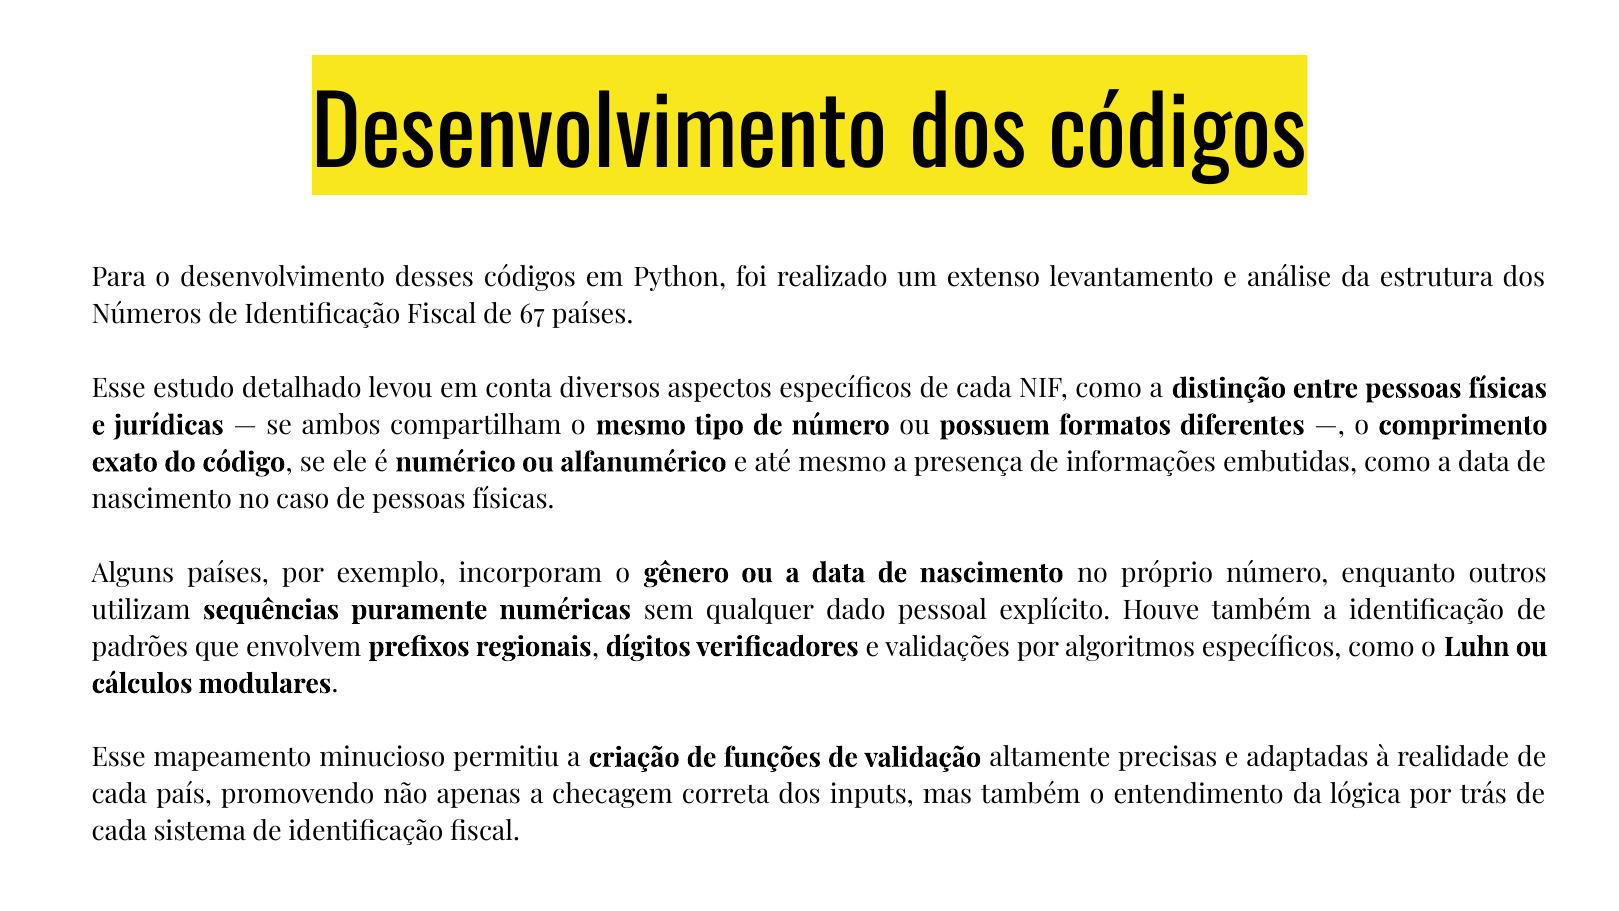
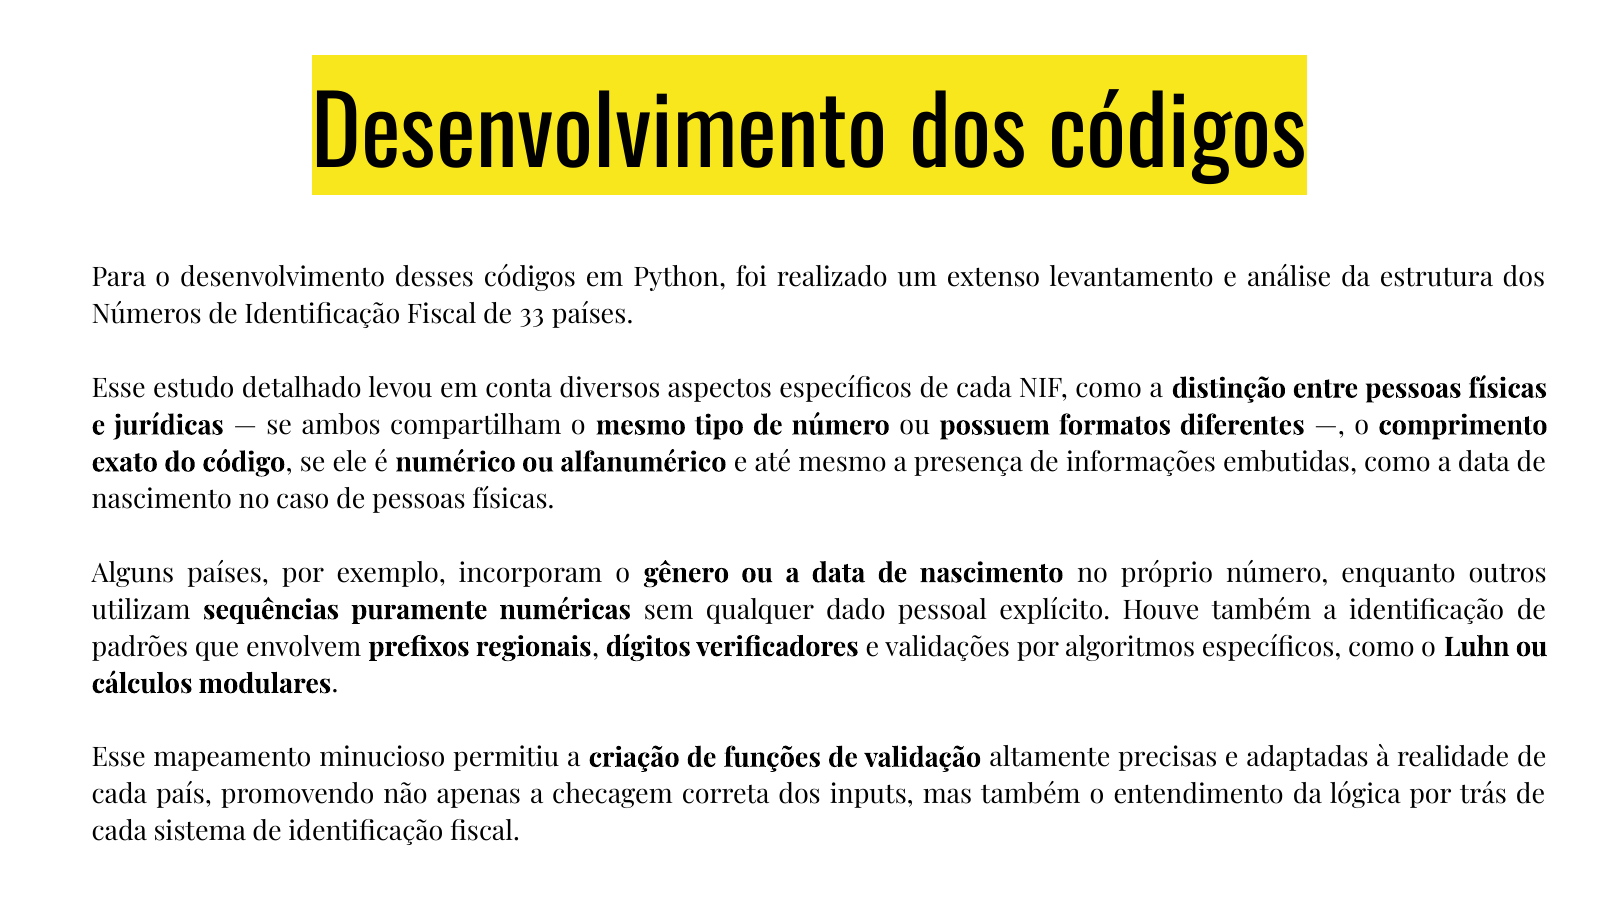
67: 67 -> 33 (532, 315)
